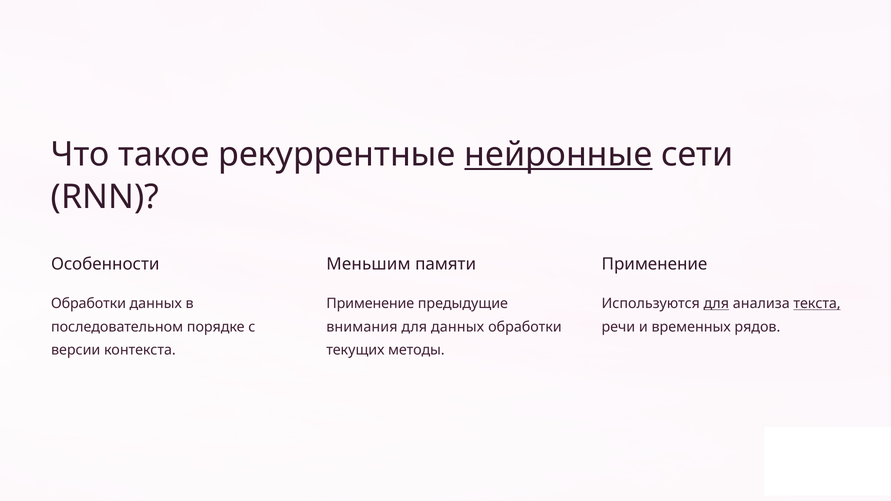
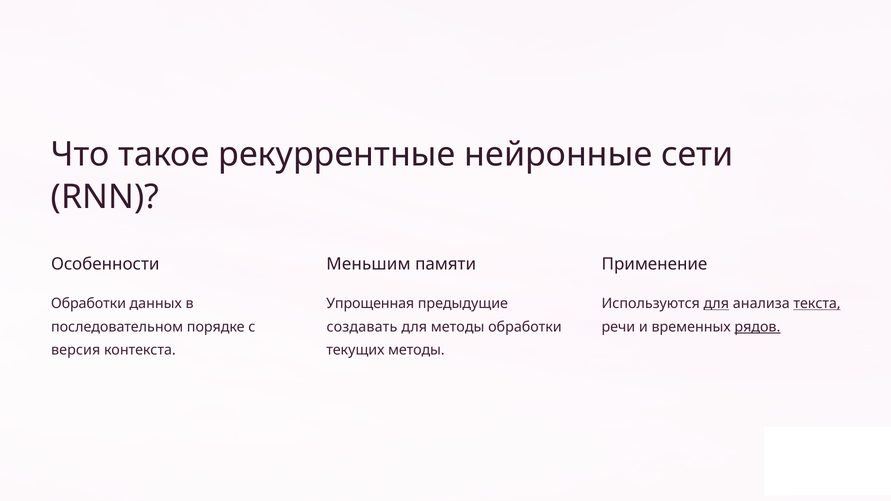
нейронные underline: present -> none (558, 154)
Применение: Применение -> Упрощенная (370, 304)
внимания: внимания -> создавать (362, 327)
для данных: данных -> методы (458, 327)
рядов underline: none -> present (757, 327)
версии: версии -> версия (76, 350)
